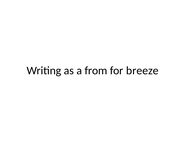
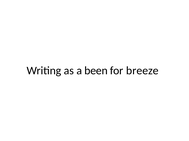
from: from -> been (96, 71)
